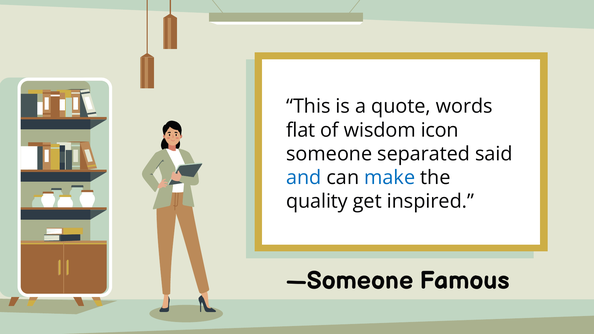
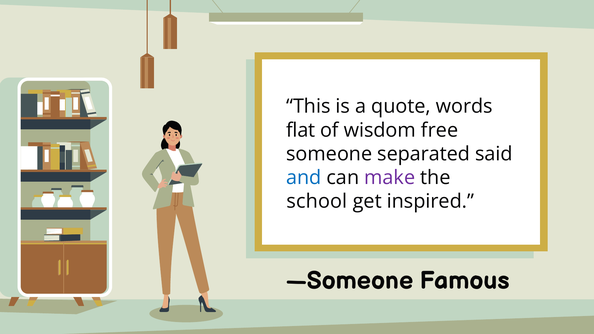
icon: icon -> free (440, 130)
make colour: blue -> purple (390, 178)
quality: quality -> school (317, 202)
